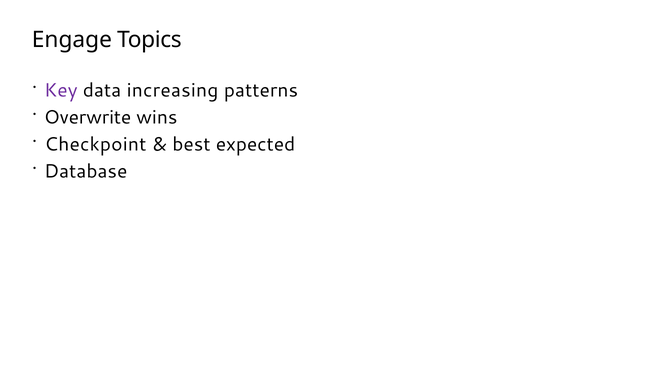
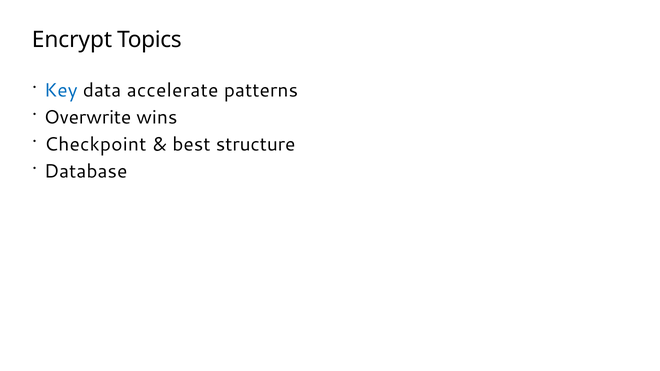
Engage: Engage -> Encrypt (72, 40)
Key colour: purple -> blue (61, 91)
increasing: increasing -> accelerate (173, 91)
expected: expected -> structure (256, 145)
